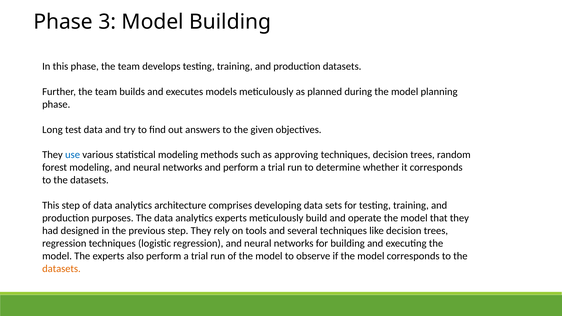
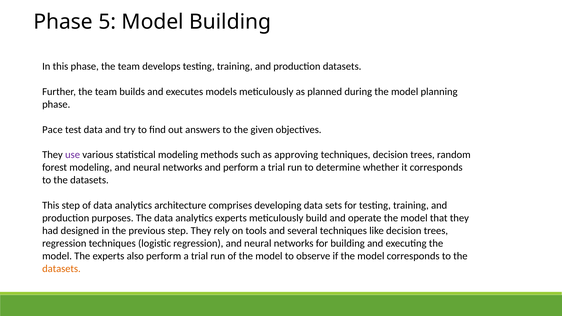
3: 3 -> 5 (107, 22)
Long: Long -> Pace (52, 130)
use colour: blue -> purple (73, 155)
